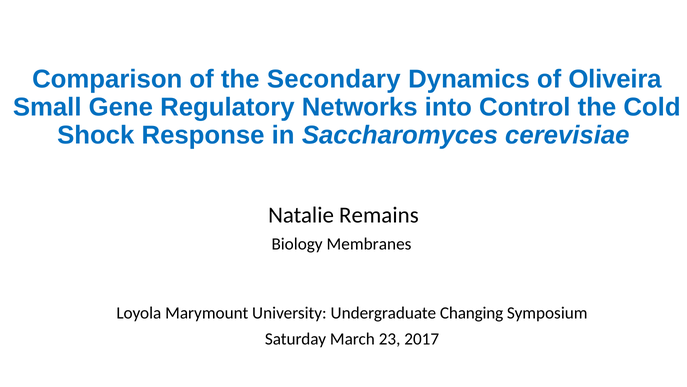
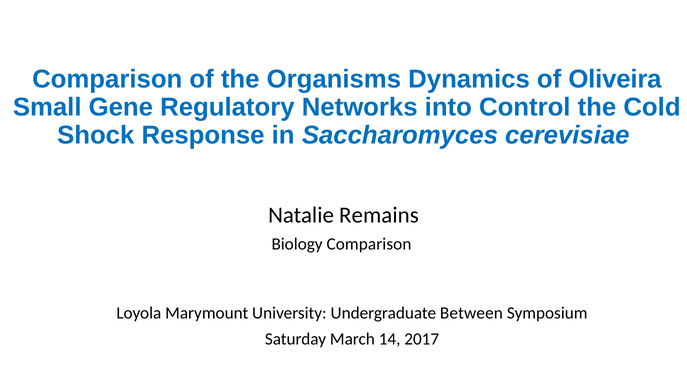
Secondary: Secondary -> Organisms (334, 79)
Biology Membranes: Membranes -> Comparison (369, 244)
Changing: Changing -> Between (471, 313)
23: 23 -> 14 (390, 338)
